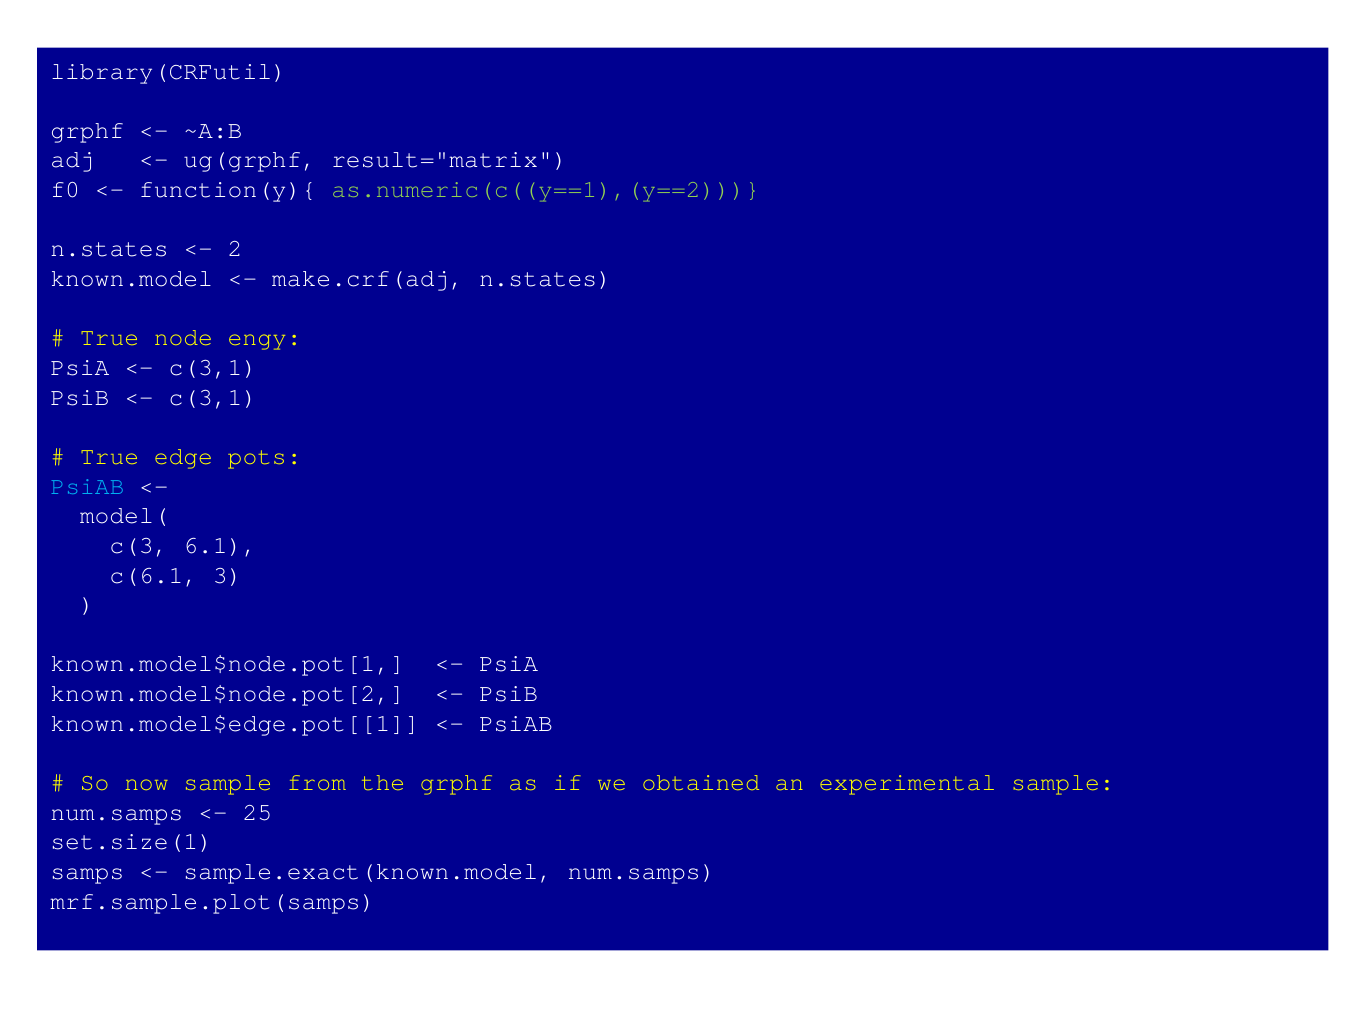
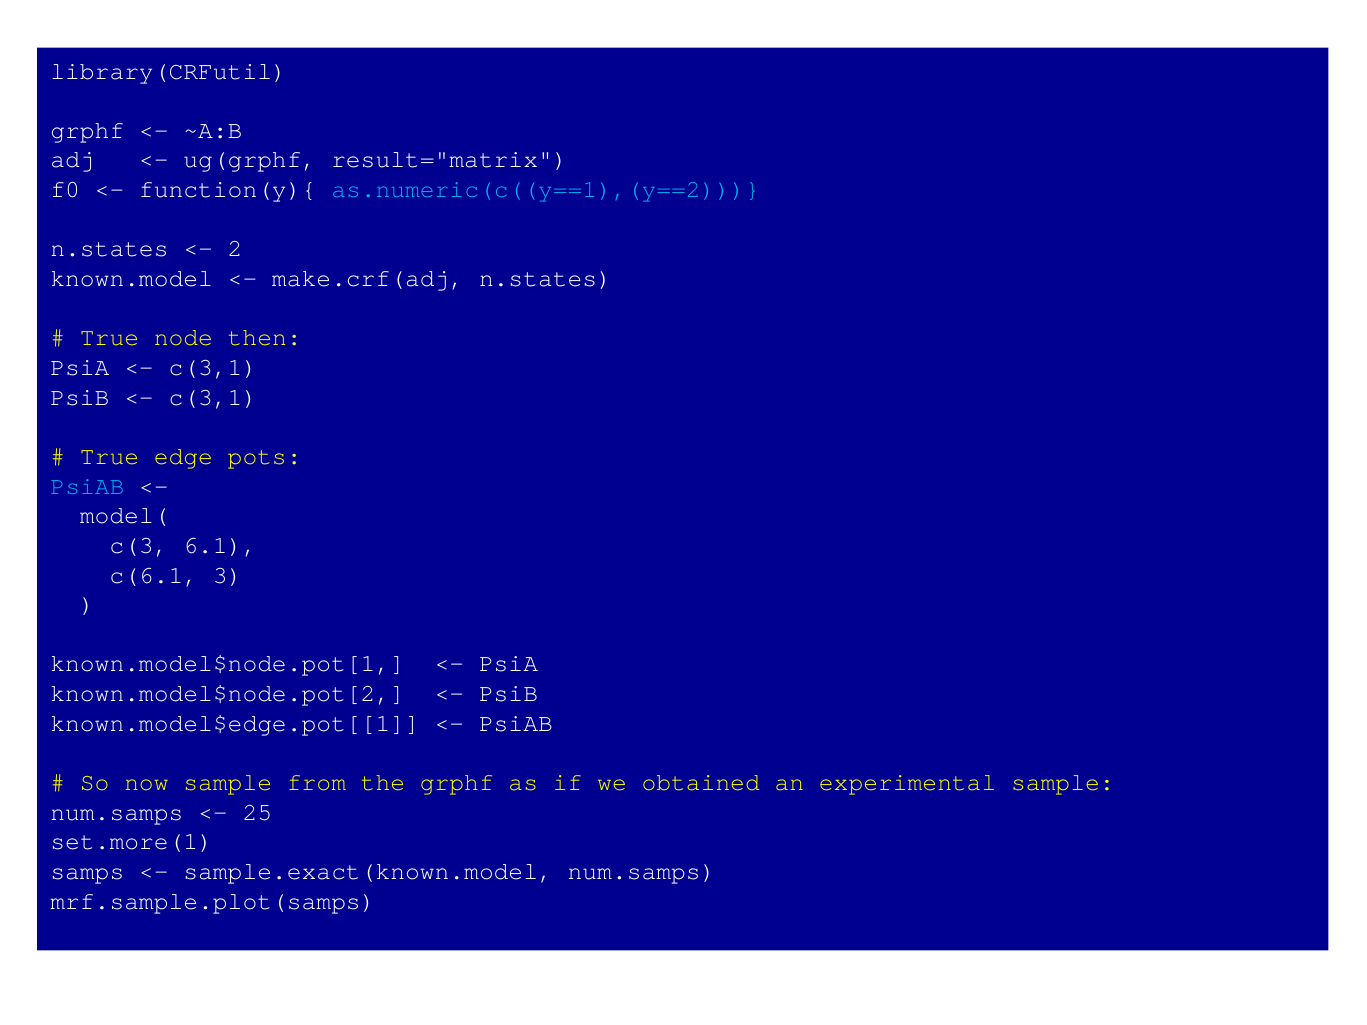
as.numeric(c((y==1),(y==2 colour: light green -> light blue (546, 190)
engy: engy -> then (265, 338)
set.size(1: set.size(1 -> set.more(1 (132, 842)
